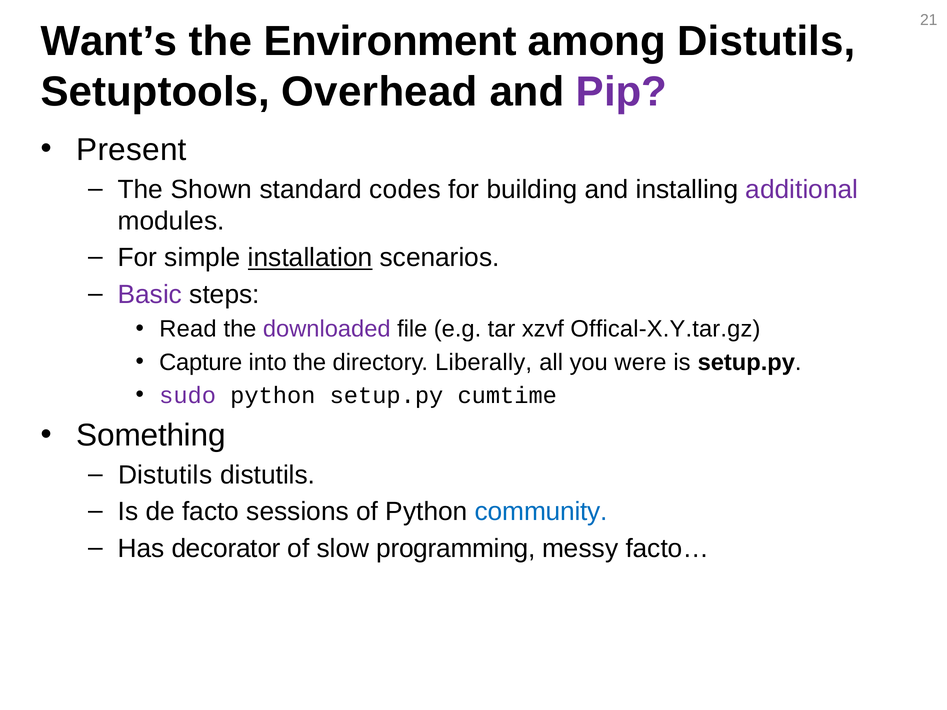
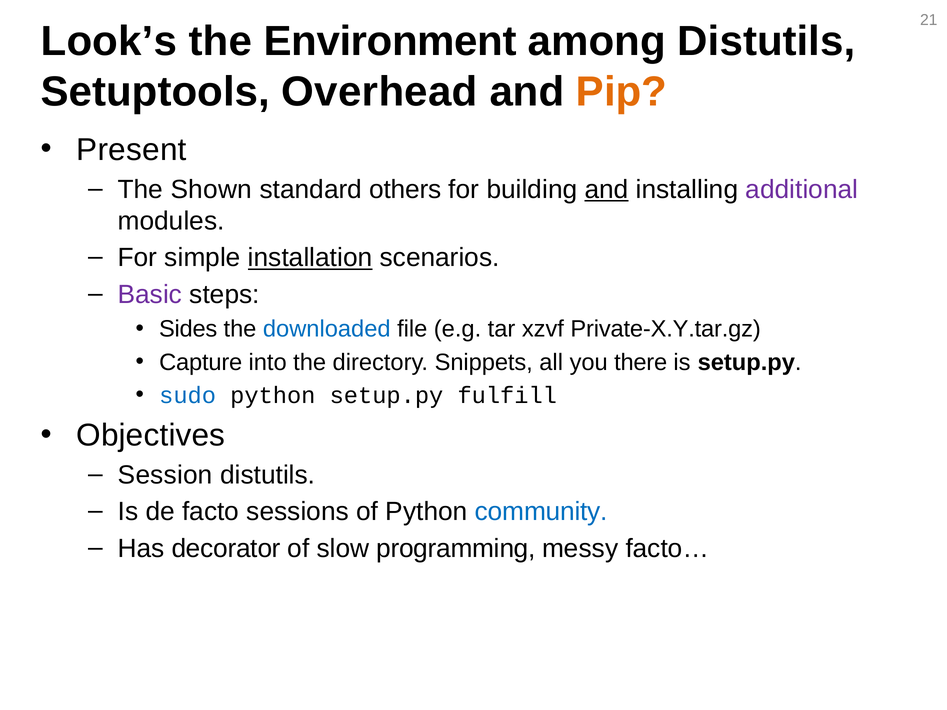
Want’s: Want’s -> Look’s (109, 41)
Pip colour: purple -> orange (622, 92)
codes: codes -> others (405, 189)
and underline: none -> present (607, 189)
Read: Read -> Sides (188, 329)
downloaded colour: purple -> blue (327, 329)
Offical-X.Y.tar.gz: Offical-X.Y.tar.gz -> Private-X.Y.tar.gz (666, 329)
Liberally: Liberally -> Snippets (484, 362)
were: were -> there (641, 362)
sudo colour: purple -> blue (188, 396)
cumtime: cumtime -> fulfill (507, 396)
Something: Something -> Objectives (151, 436)
Distutils: Distutils -> Session (165, 475)
